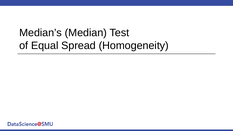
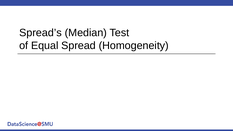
Median’s: Median’s -> Spread’s (40, 33)
